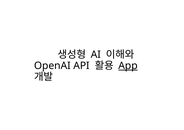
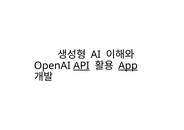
API underline: none -> present (81, 66)
